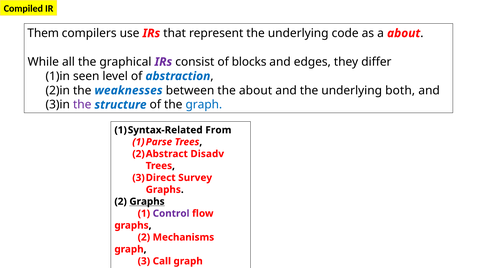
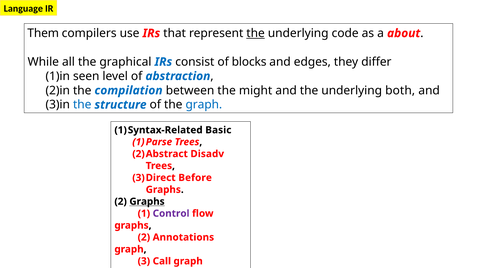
Compiled: Compiled -> Language (23, 8)
the underline: none -> present (256, 33)
IRs colour: purple -> blue (163, 62)
weaknesses: weaknesses -> compilation (129, 91)
the about: about -> might (256, 91)
the colour: purple -> blue (82, 105)
From: From -> Basic (218, 130)
Survey: Survey -> Before (195, 178)
Mechanisms: Mechanisms -> Annotations (183, 238)
